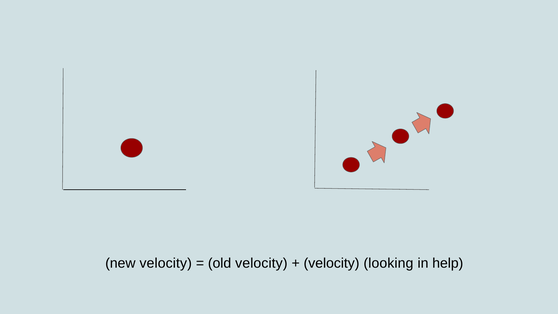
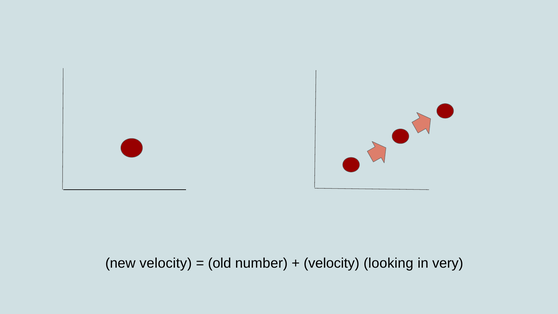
old velocity: velocity -> number (261, 263)
help: help -> very (448, 263)
